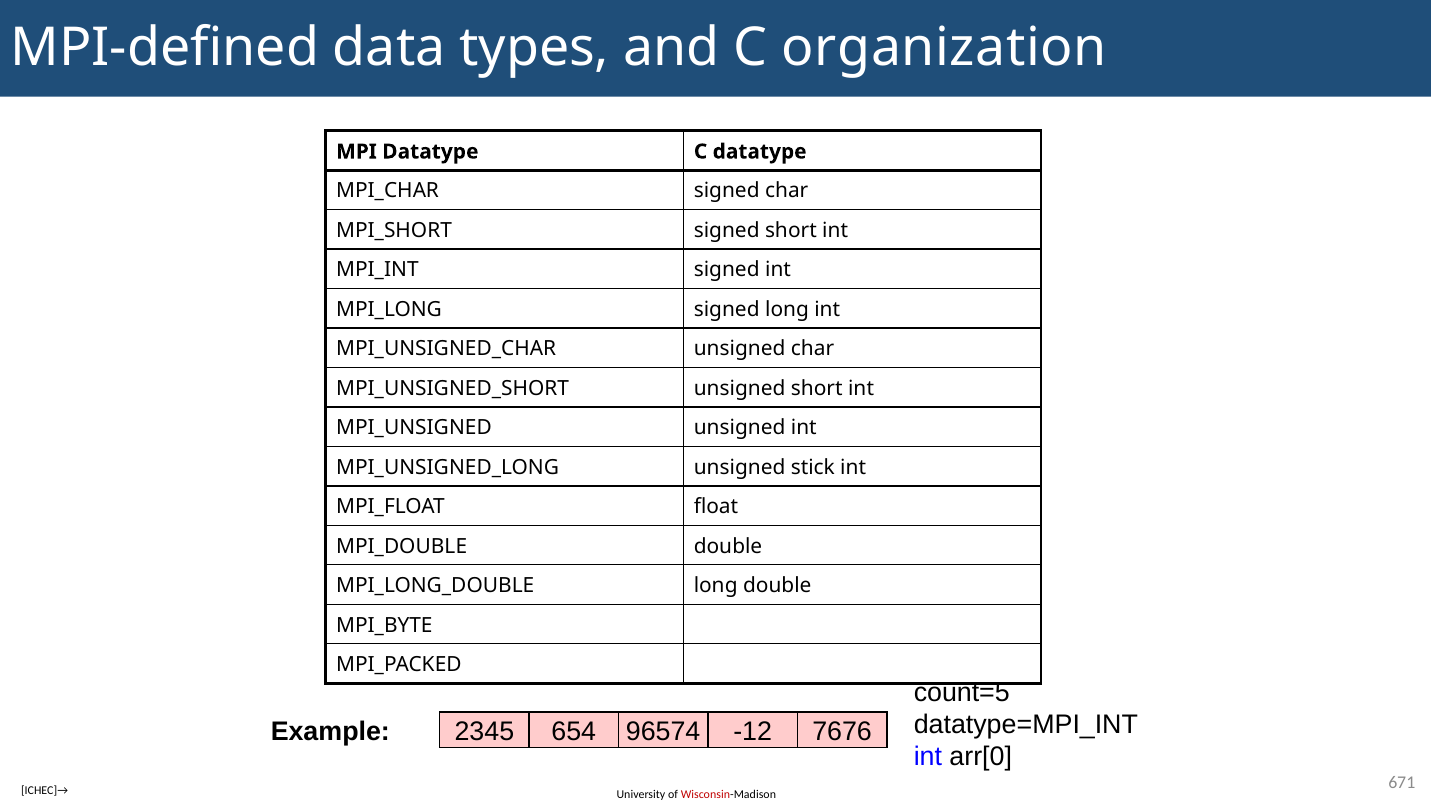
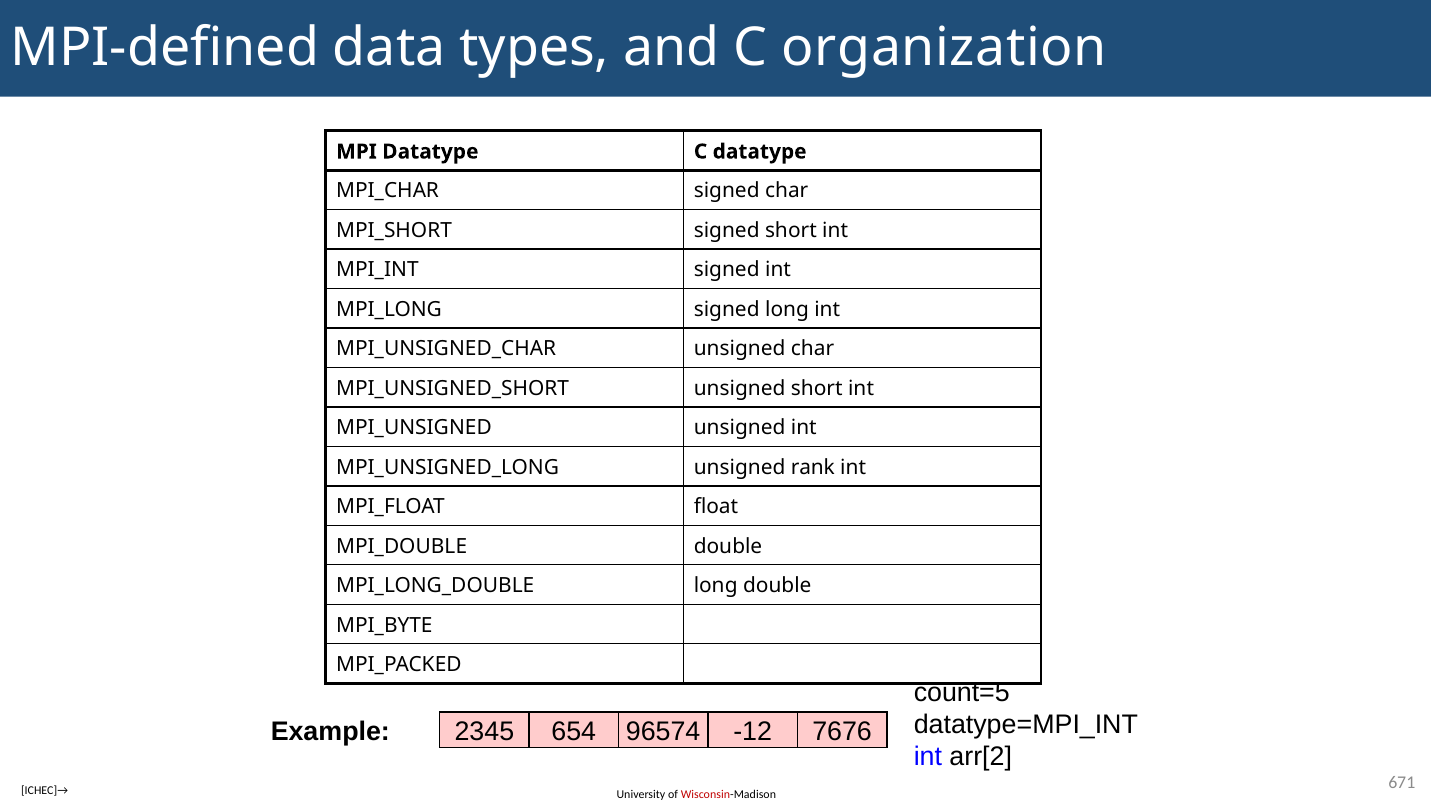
stick: stick -> rank (813, 467)
arr[0: arr[0 -> arr[2 (981, 757)
